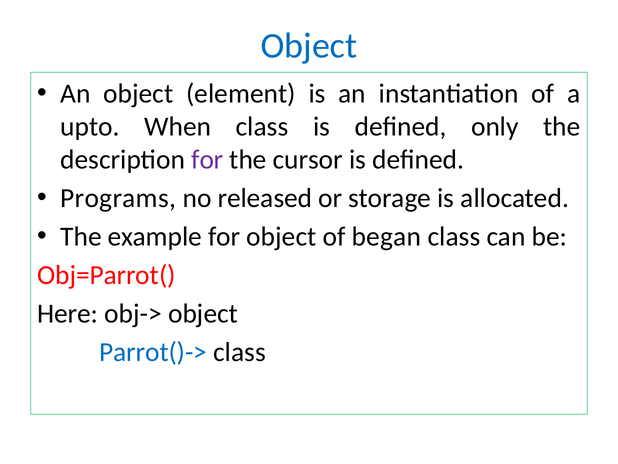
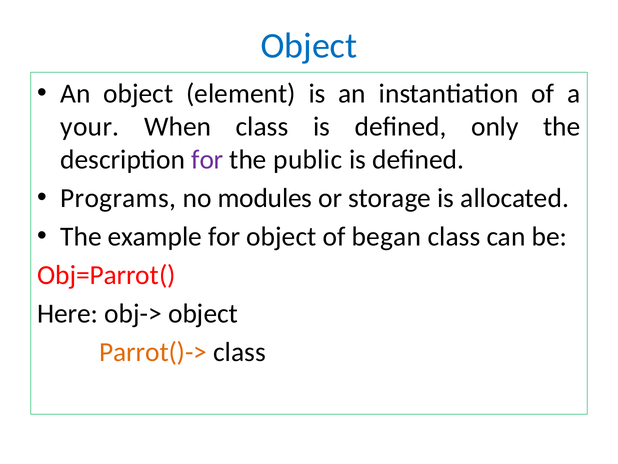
upto: upto -> your (90, 127)
cursor: cursor -> public (308, 160)
released: released -> modules (265, 198)
Parrot()-> colour: blue -> orange (153, 352)
